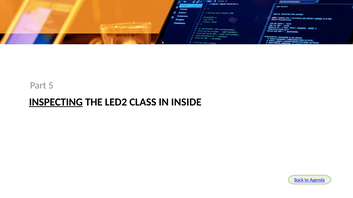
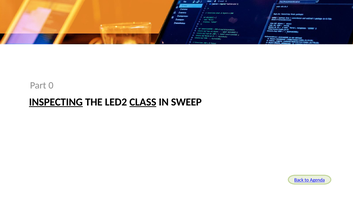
5: 5 -> 0 (51, 86)
CLASS underline: none -> present (143, 102)
INSIDE: INSIDE -> SWEEP (186, 102)
